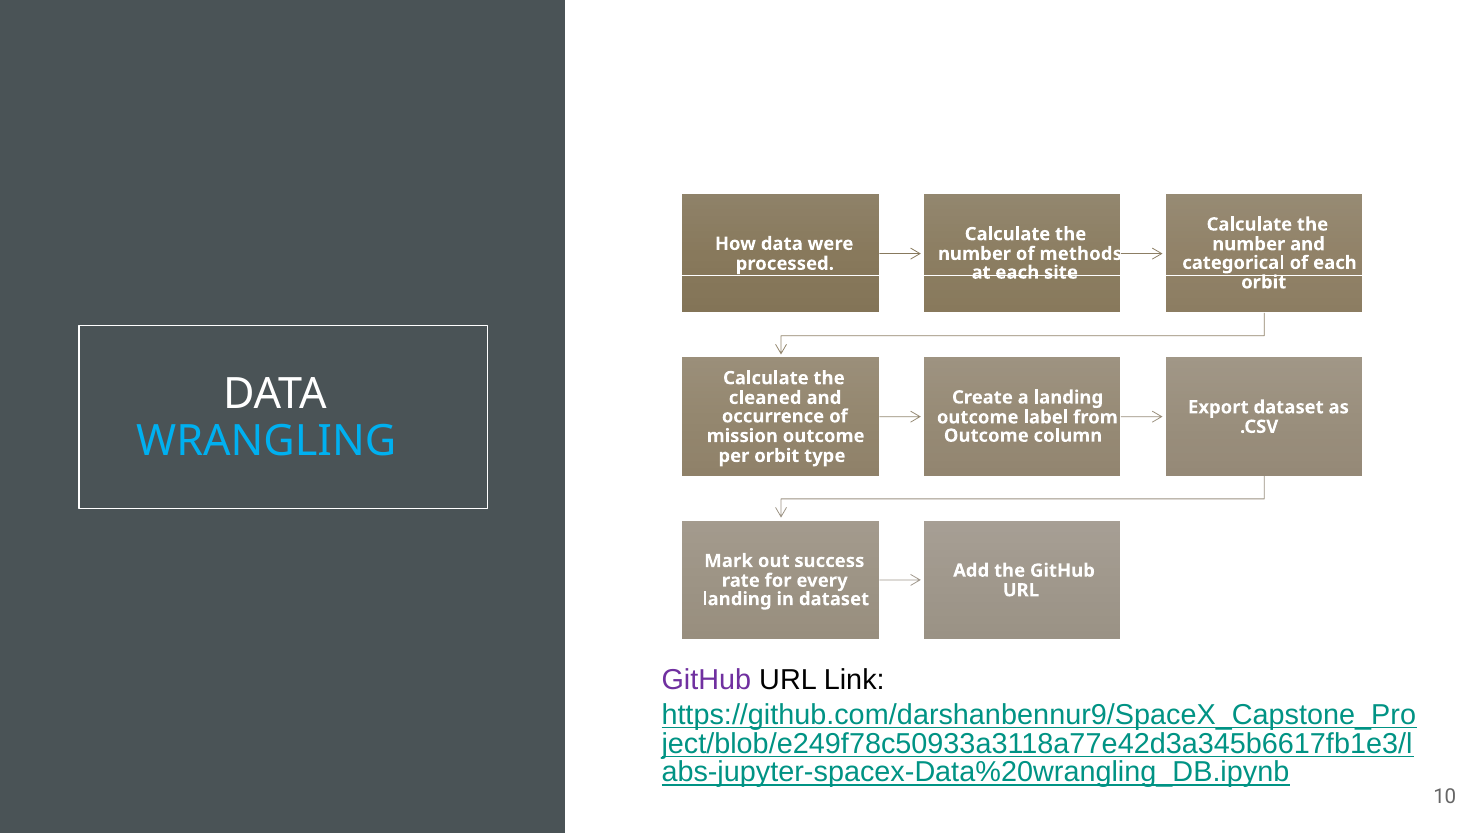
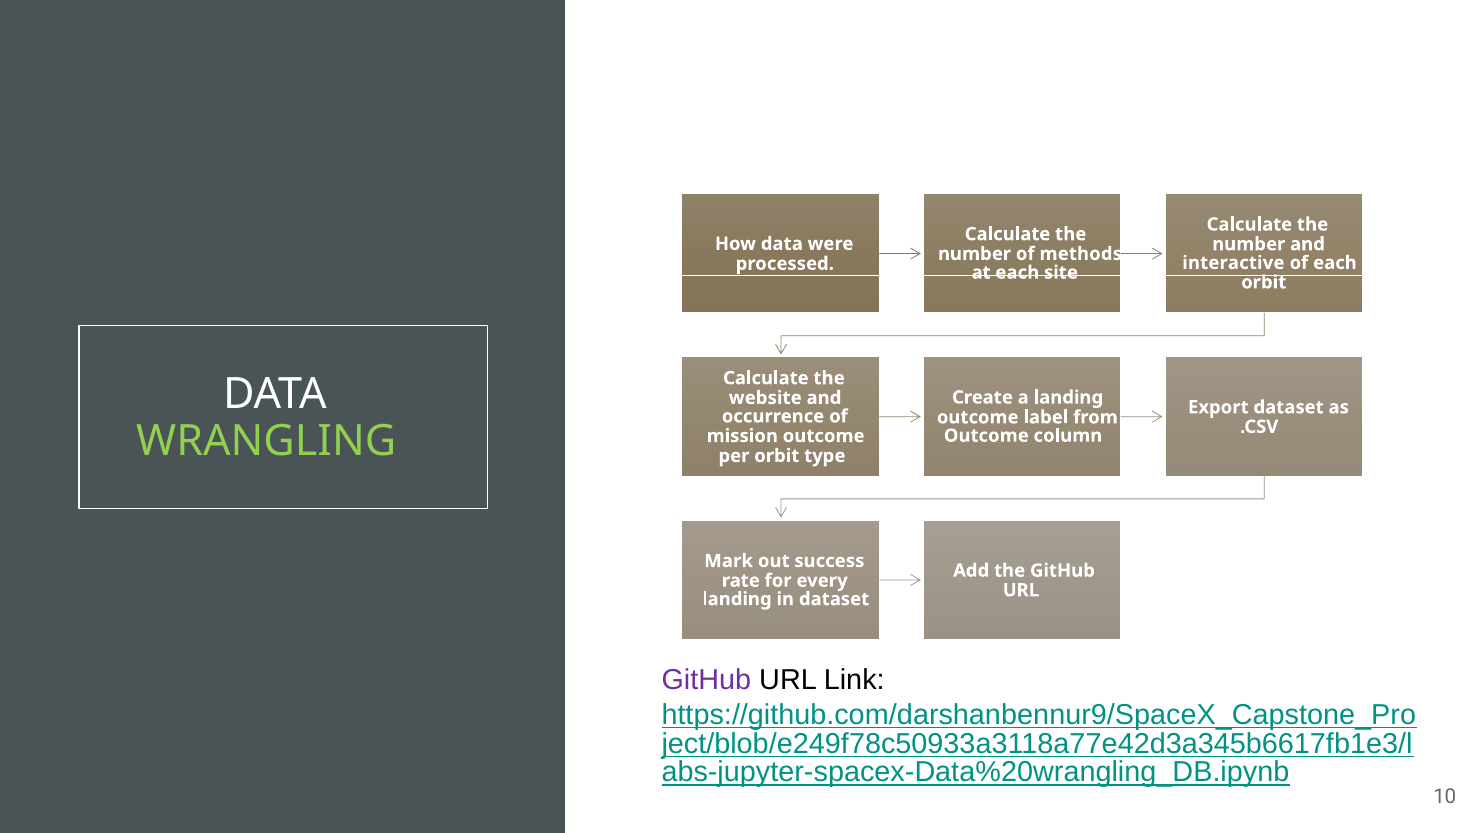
categorical: categorical -> interactive (1233, 263)
cleaned: cleaned -> website (765, 398)
WRANGLING colour: light blue -> light green (266, 441)
